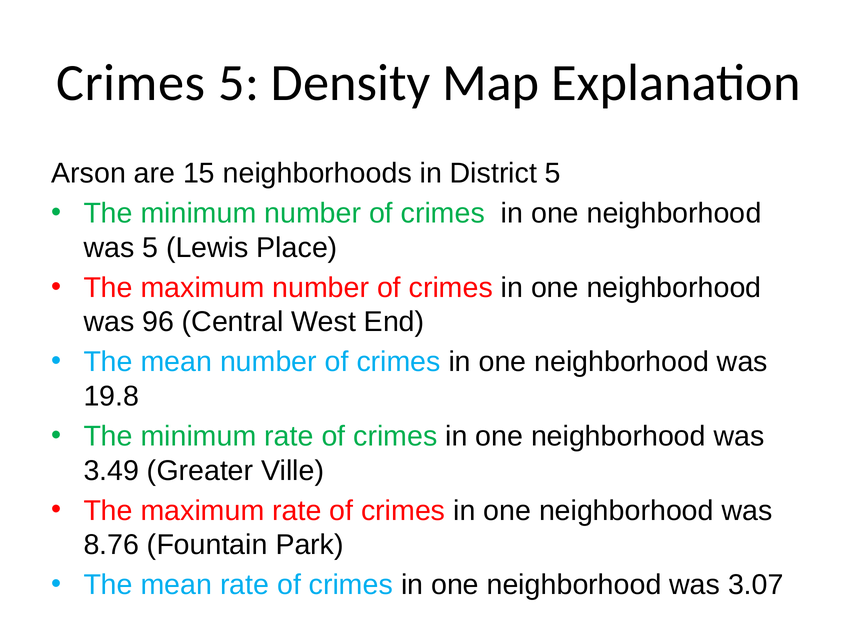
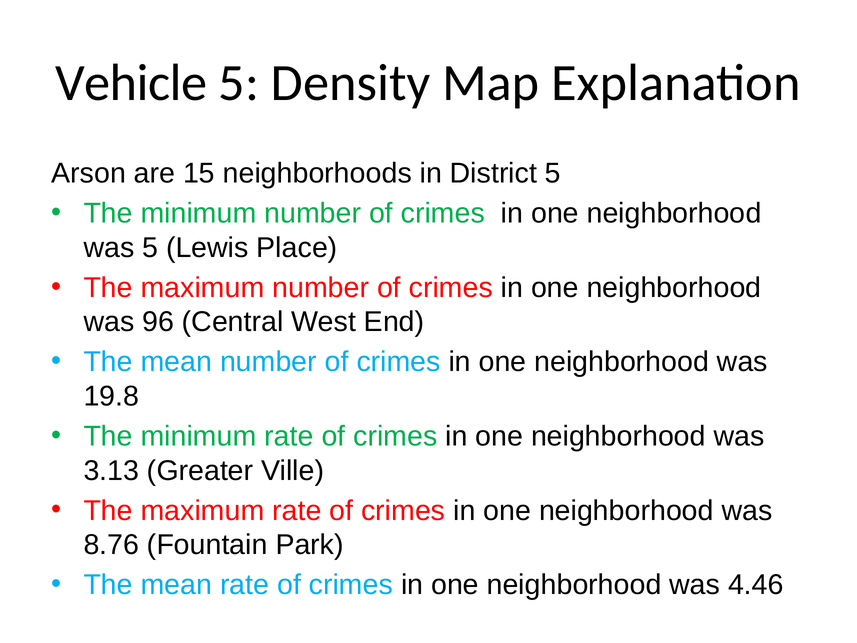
Crimes: Crimes -> Vehicle (131, 83)
3.49: 3.49 -> 3.13 (111, 470)
3.07: 3.07 -> 4.46 (756, 585)
